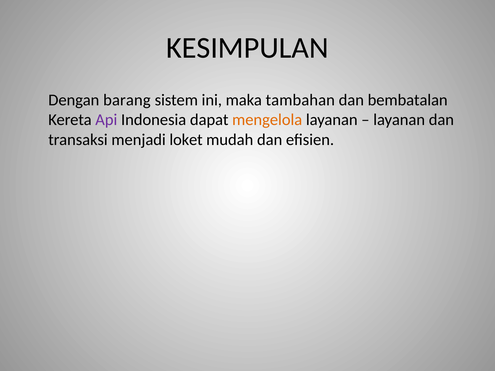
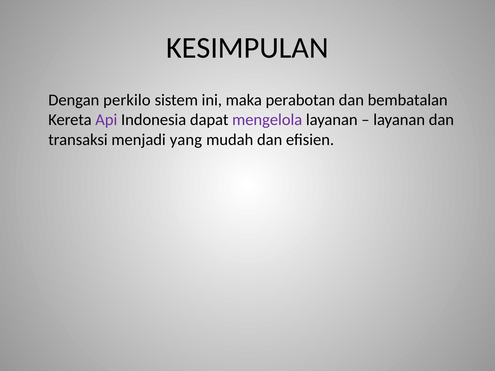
barang: barang -> perkilo (127, 100)
tambahan: tambahan -> perabotan (300, 100)
mengelola colour: orange -> purple (267, 120)
loket: loket -> yang (186, 140)
